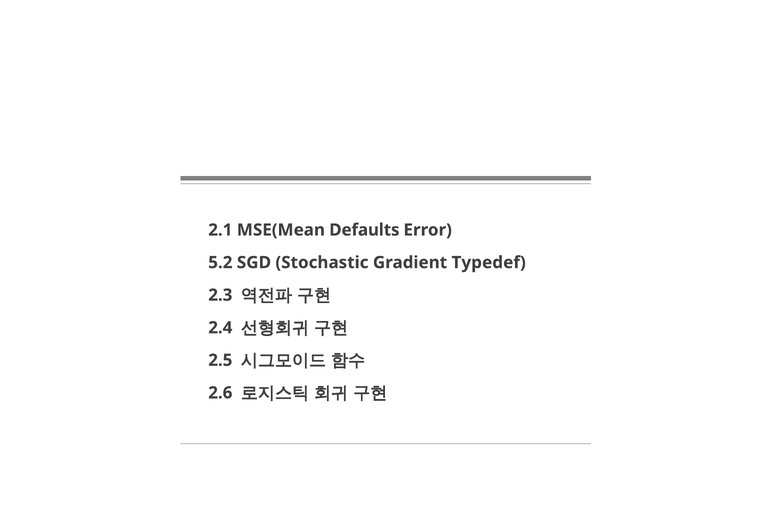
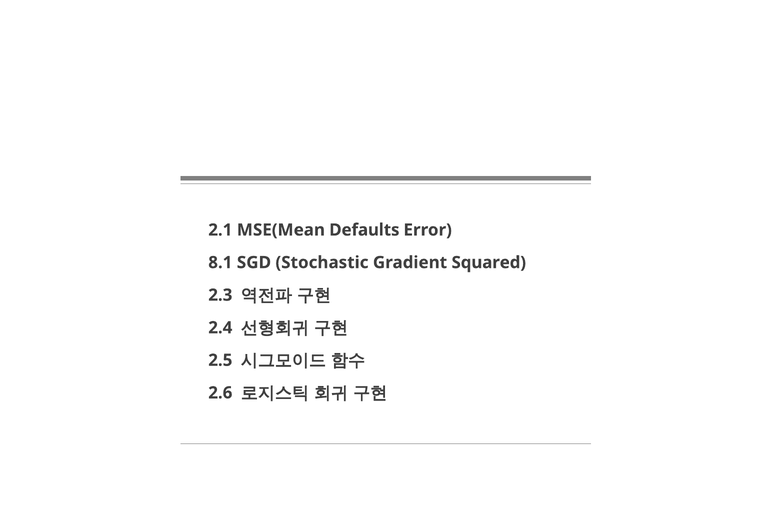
5.2: 5.2 -> 8.1 (220, 263)
Typedef: Typedef -> Squared (489, 263)
